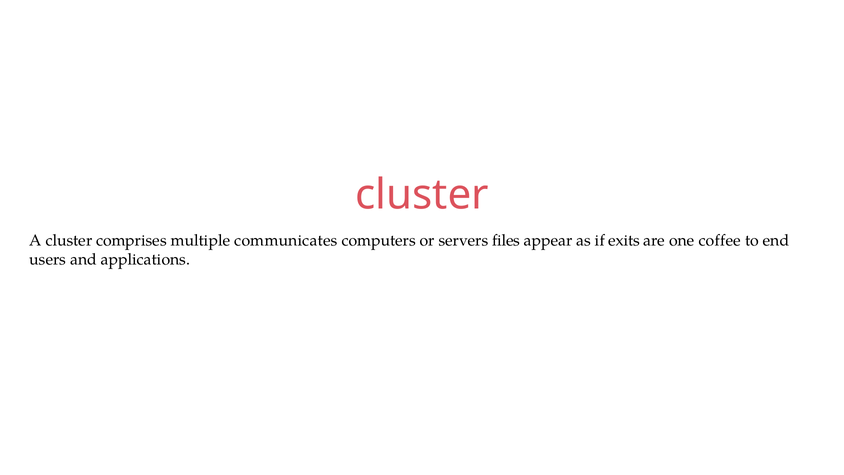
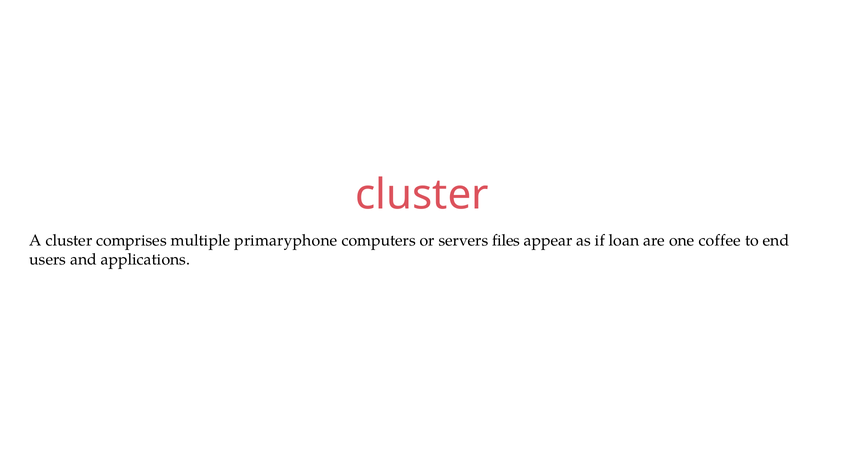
communicates: communicates -> primaryphone (286, 241)
exits: exits -> loan (624, 241)
